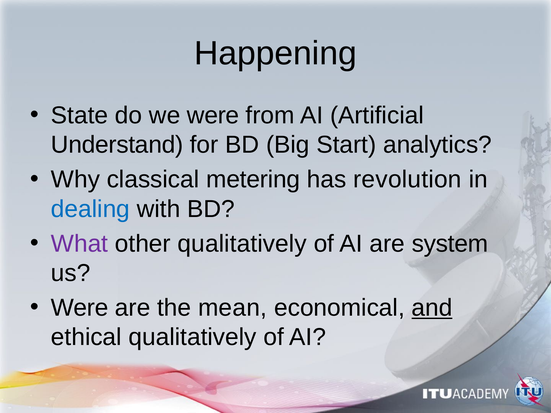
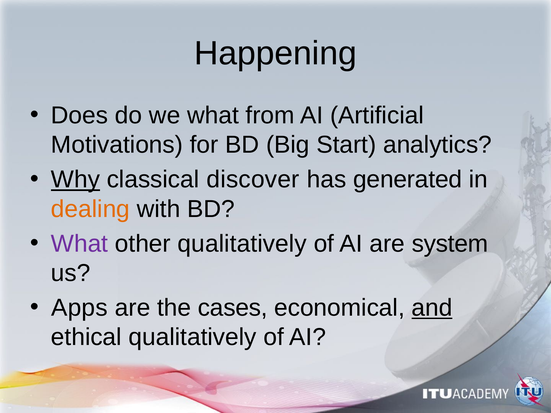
State: State -> Does (80, 116)
we were: were -> what (213, 116)
Understand: Understand -> Motivations (117, 145)
Why underline: none -> present (75, 180)
metering: metering -> discover (253, 180)
revolution: revolution -> generated (408, 180)
dealing colour: blue -> orange (90, 209)
Were: Were -> Apps (79, 308)
mean: mean -> cases (233, 308)
